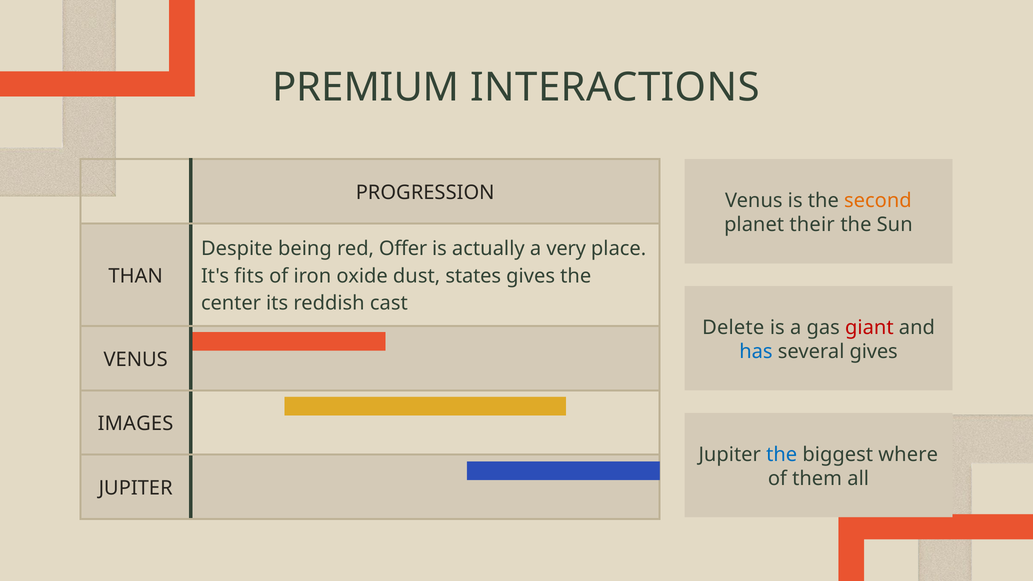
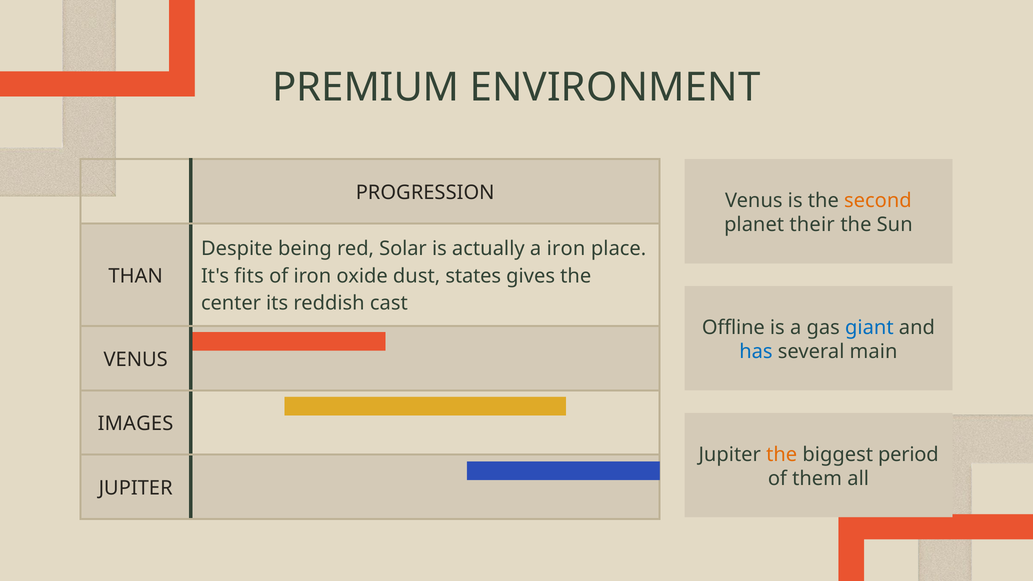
INTERACTIONS: INTERACTIONS -> ENVIRONMENT (615, 88)
Offer: Offer -> Solar (403, 249)
a very: very -> iron (566, 249)
Delete: Delete -> Offline (733, 328)
giant colour: red -> blue (869, 328)
several gives: gives -> main (874, 352)
the colour: blue -> orange (782, 455)
where: where -> period (908, 455)
